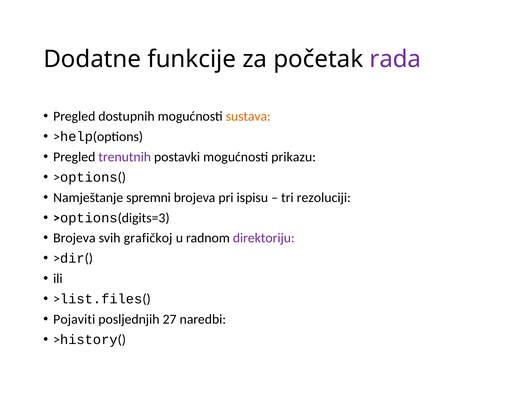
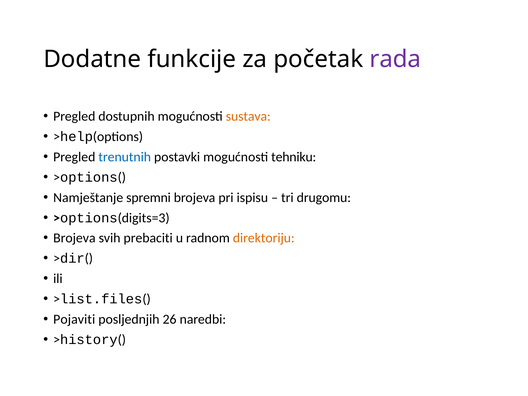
trenutnih colour: purple -> blue (125, 157)
prikazu: prikazu -> tehniku (294, 157)
rezoluciji: rezoluciji -> drugomu (324, 198)
grafičkoj: grafičkoj -> prebaciti (148, 238)
direktoriju colour: purple -> orange (264, 238)
27: 27 -> 26 (170, 319)
